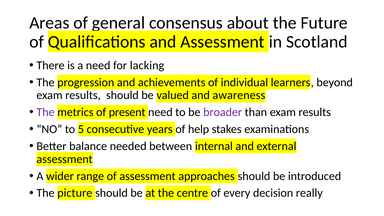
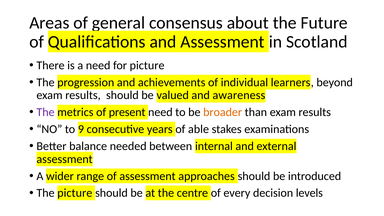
for lacking: lacking -> picture (147, 65)
broader colour: purple -> orange (223, 112)
5: 5 -> 9 (81, 129)
help: help -> able (199, 129)
really: really -> levels (309, 193)
